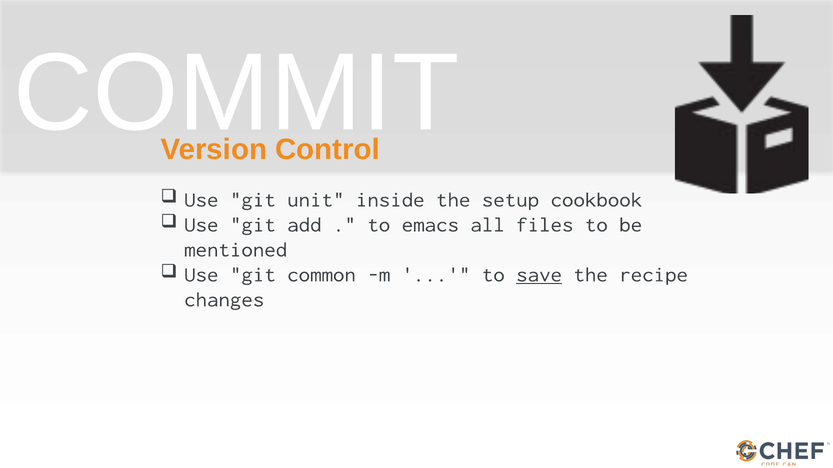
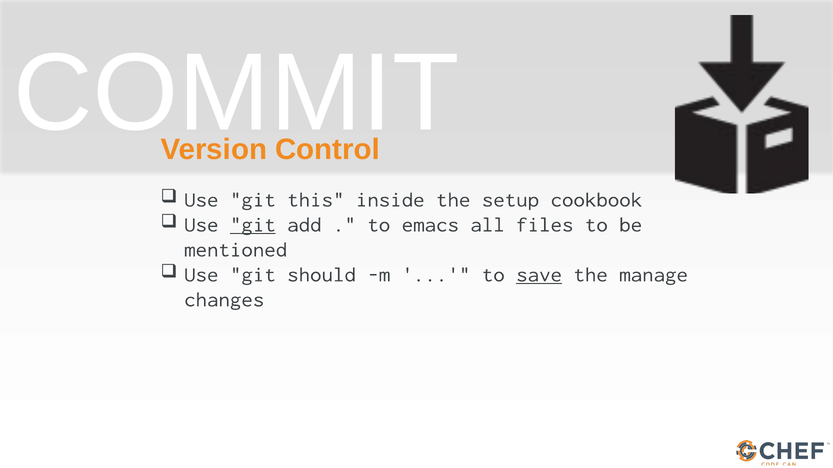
unit: unit -> this (316, 200)
git underline: none -> present (253, 225)
common: common -> should (322, 275)
recipe: recipe -> manage (654, 275)
